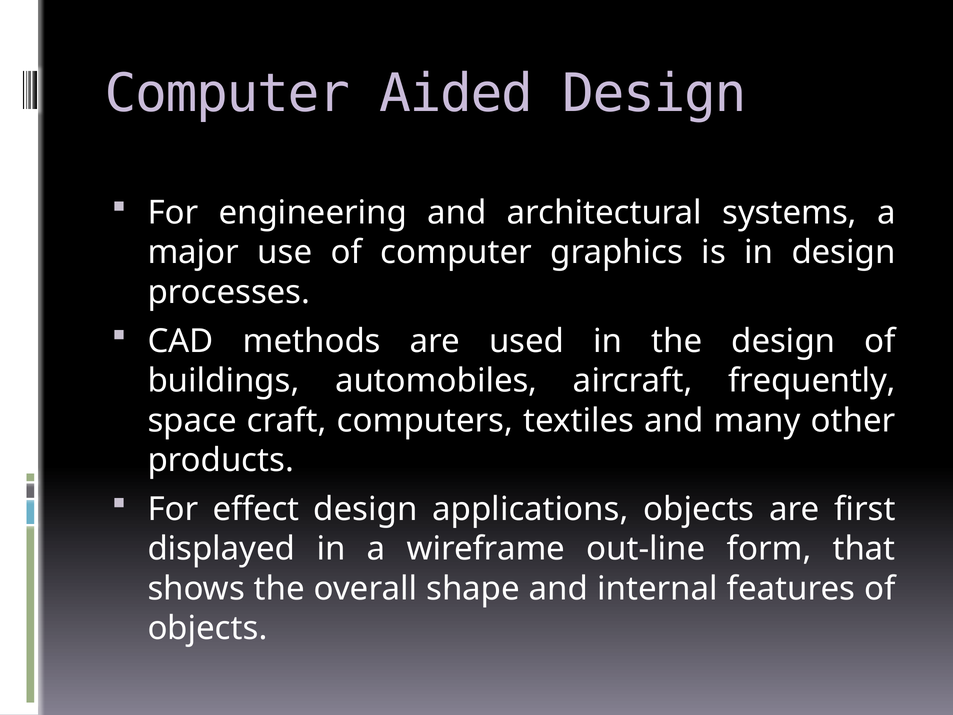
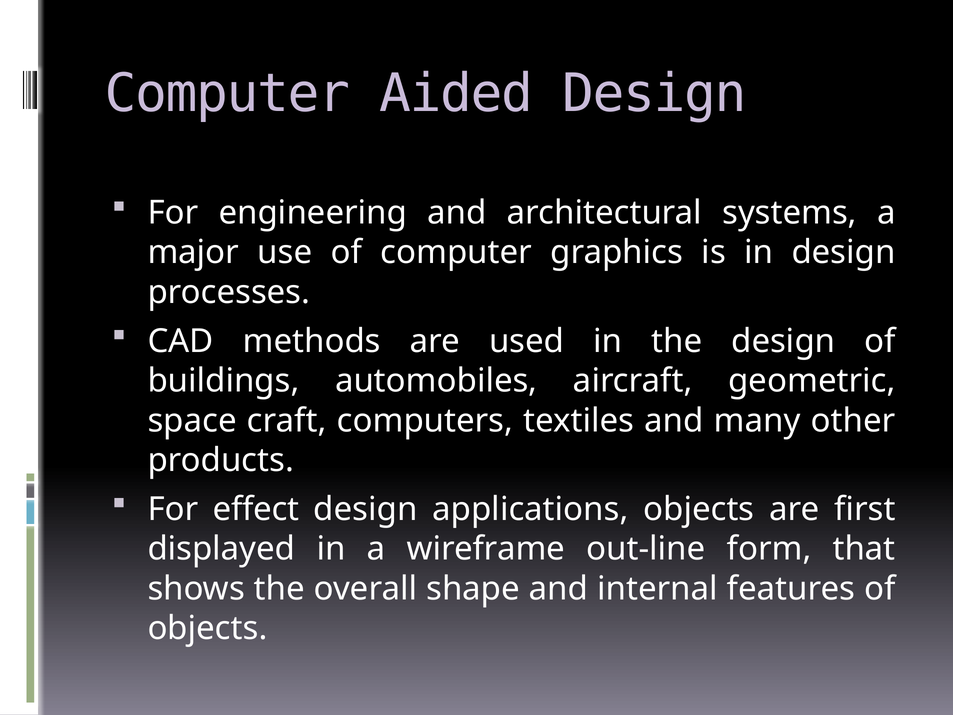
frequently: frequently -> geometric (812, 381)
